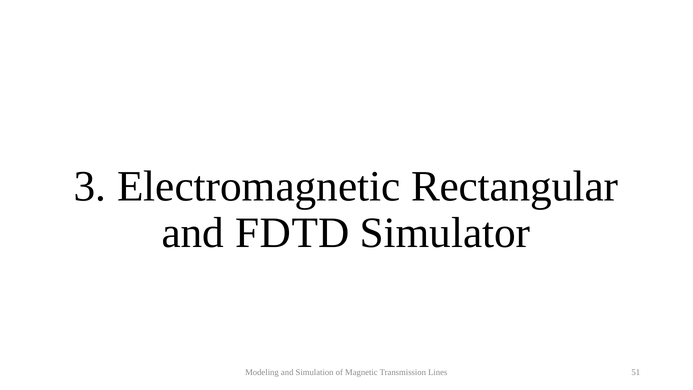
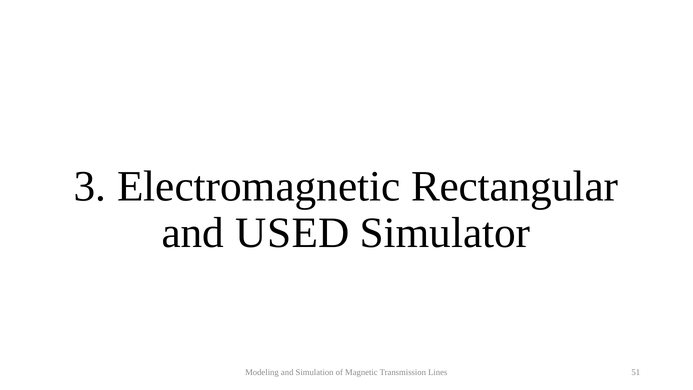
FDTD: FDTD -> USED (292, 233)
